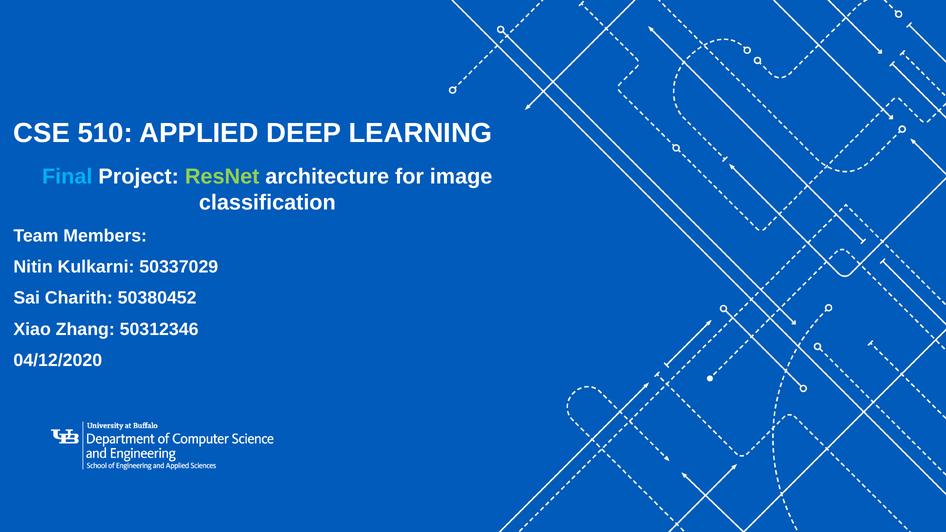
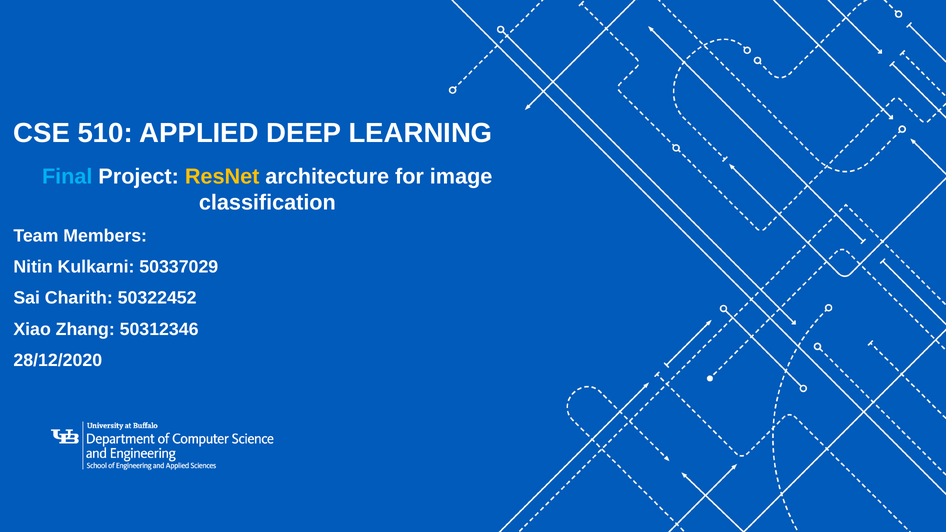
ResNet colour: light green -> yellow (222, 177)
50380452: 50380452 -> 50322452 (157, 298)
04/12/2020: 04/12/2020 -> 28/12/2020 (58, 360)
